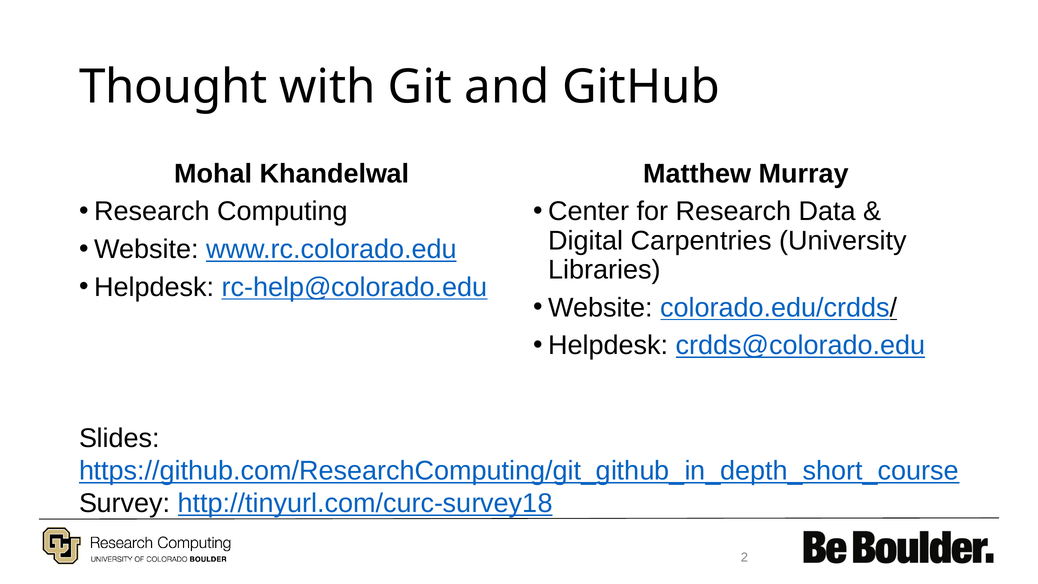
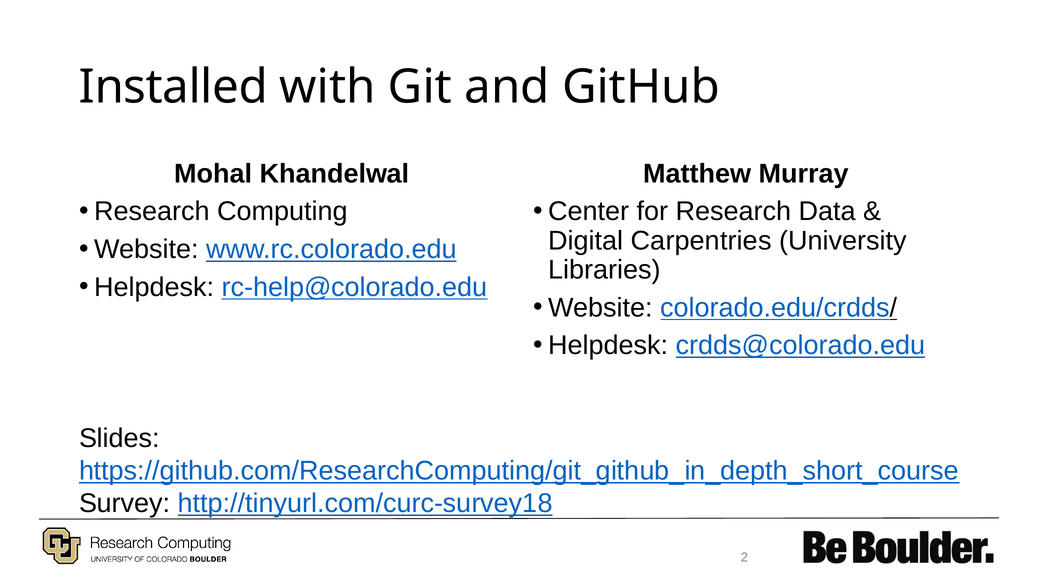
Thought: Thought -> Installed (173, 87)
